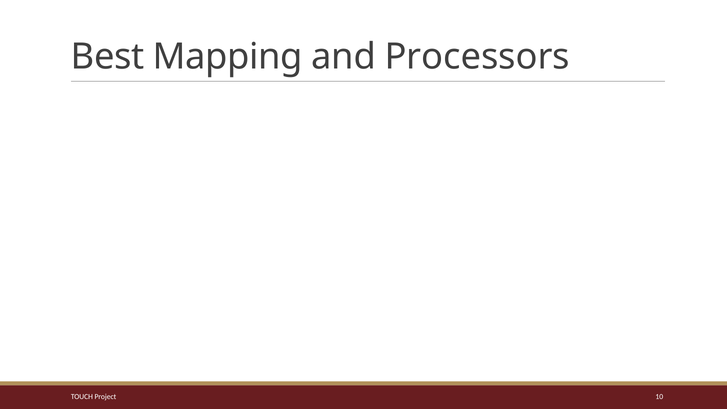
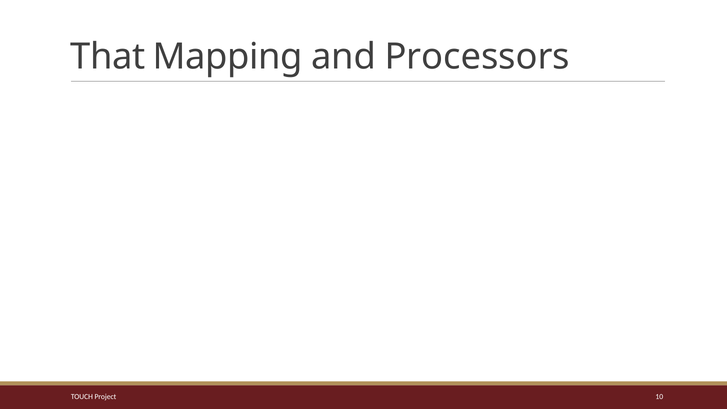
Best: Best -> That (108, 57)
